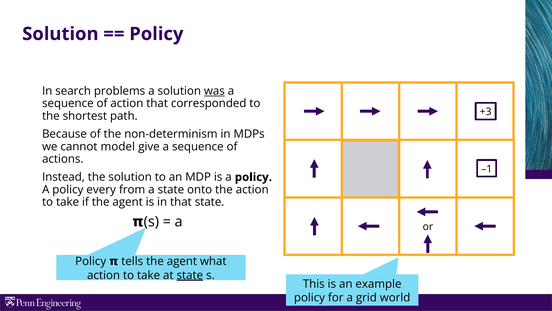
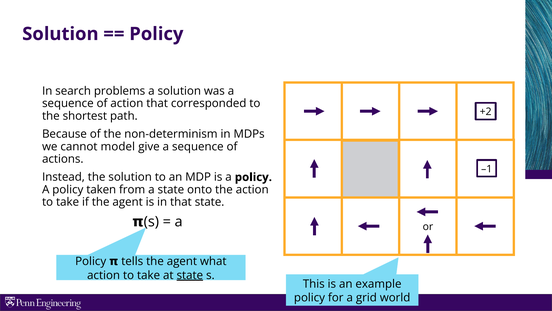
was underline: present -> none (214, 91)
+3: +3 -> +2 (486, 112)
every: every -> taken (101, 189)
